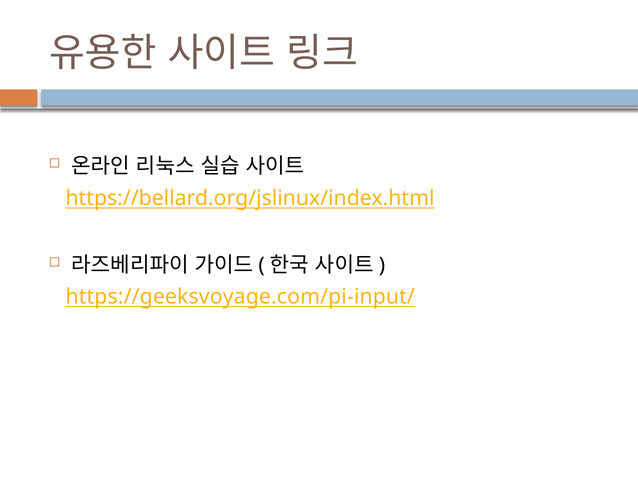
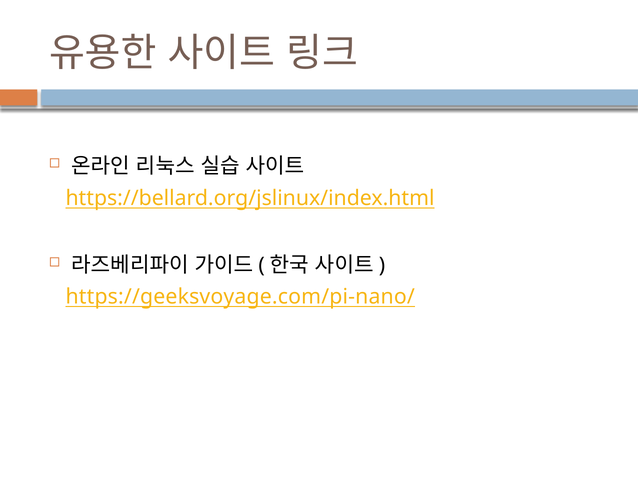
https://geeksvoyage.com/pi-input/: https://geeksvoyage.com/pi-input/ -> https://geeksvoyage.com/pi-nano/ (240, 297)
